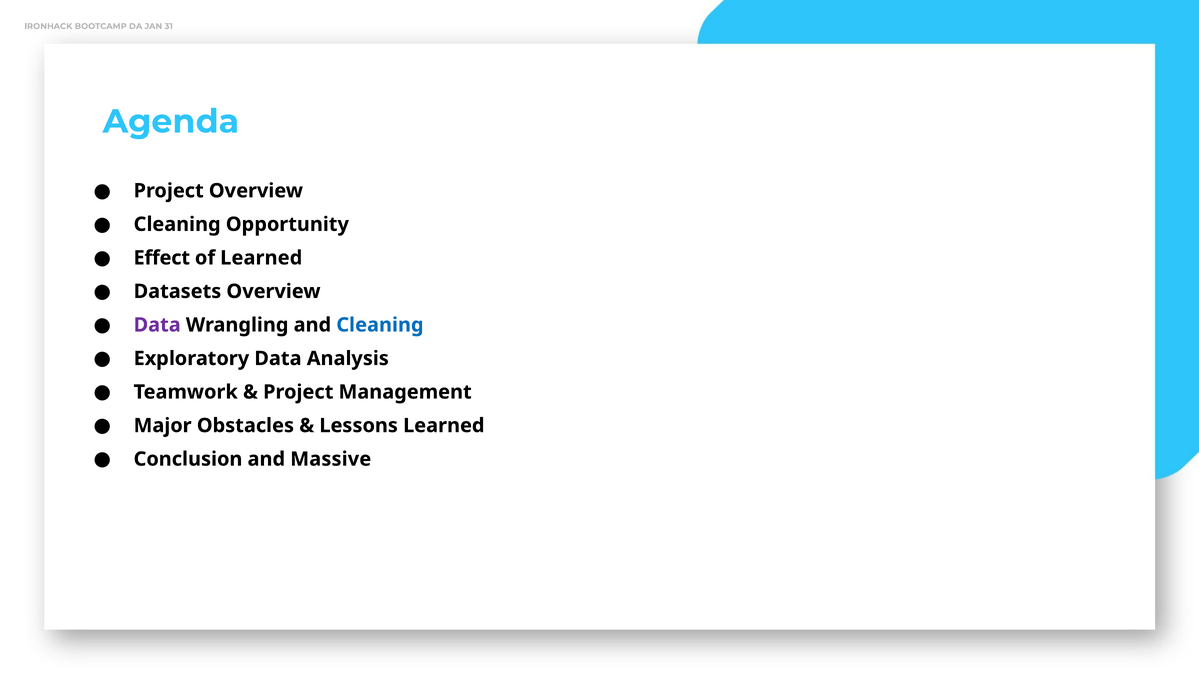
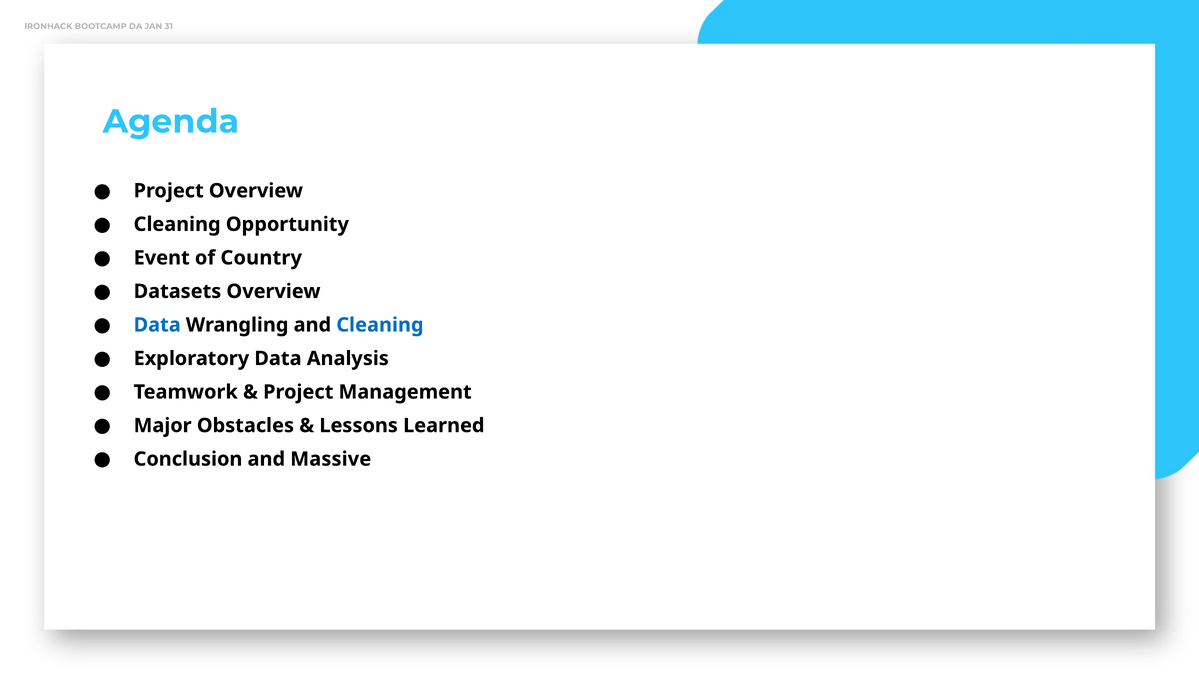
Effect: Effect -> Event (162, 258)
of Learned: Learned -> Country (261, 258)
Data colour: purple -> blue (157, 325)
